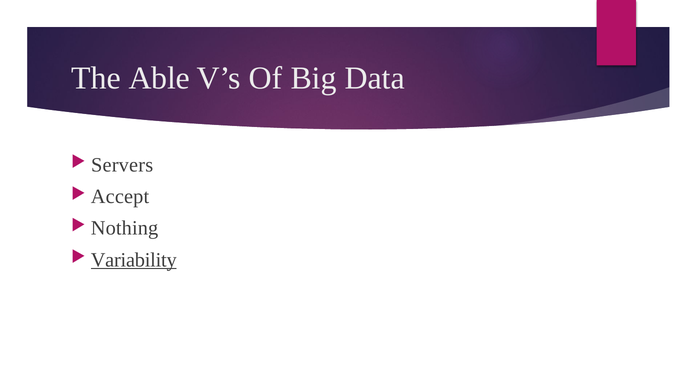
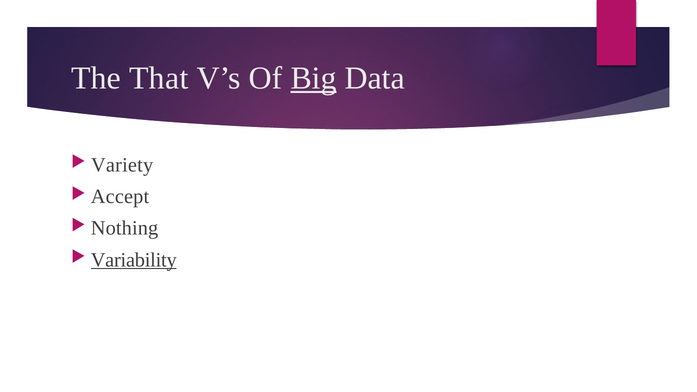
Able: Able -> That (159, 78)
Big underline: none -> present (314, 78)
Servers: Servers -> Variety (122, 165)
